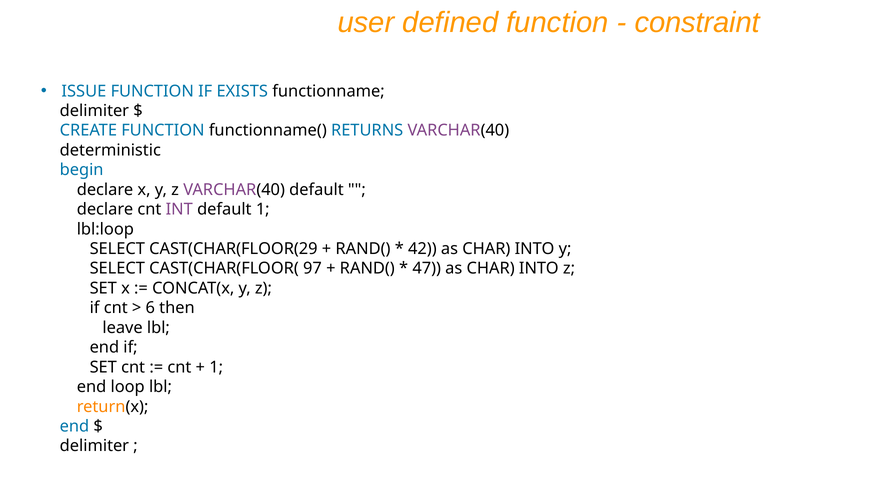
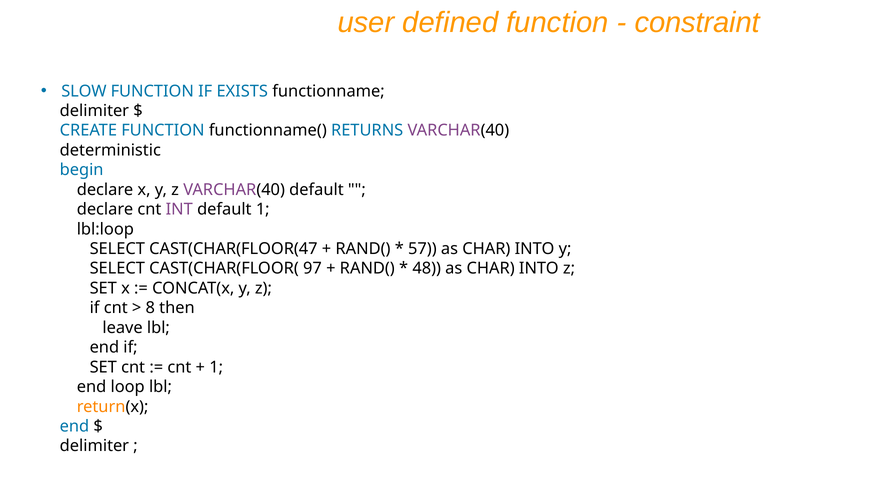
ISSUE: ISSUE -> SLOW (84, 91)
CAST(CHAR(FLOOR(29: CAST(CHAR(FLOOR(29 -> CAST(CHAR(FLOOR(47 (233, 249)
42: 42 -> 57 (422, 249)
47: 47 -> 48 (427, 268)
6: 6 -> 8 (150, 308)
